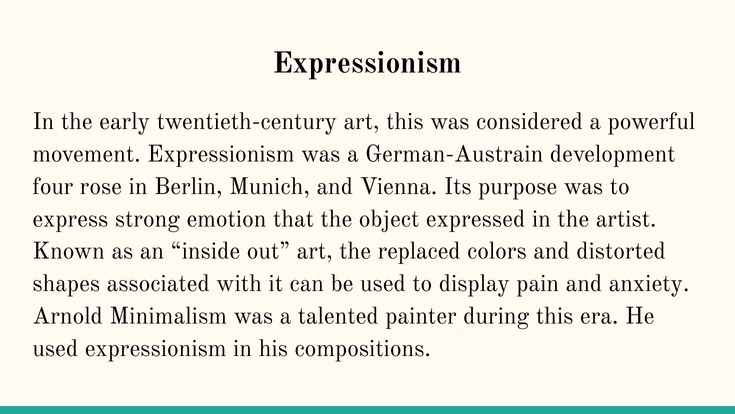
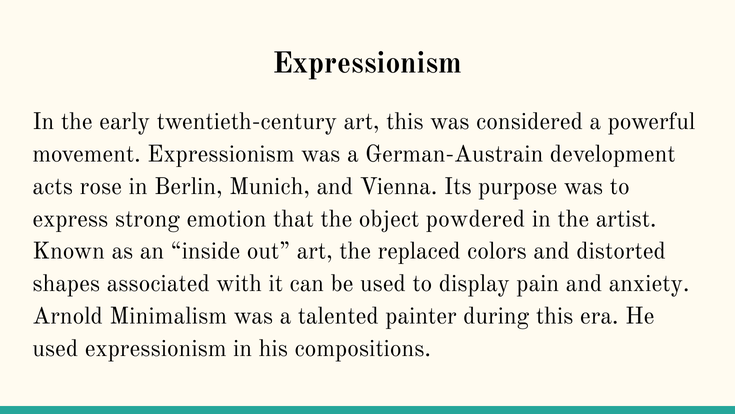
four: four -> acts (53, 186)
expressed: expressed -> powdered (475, 218)
